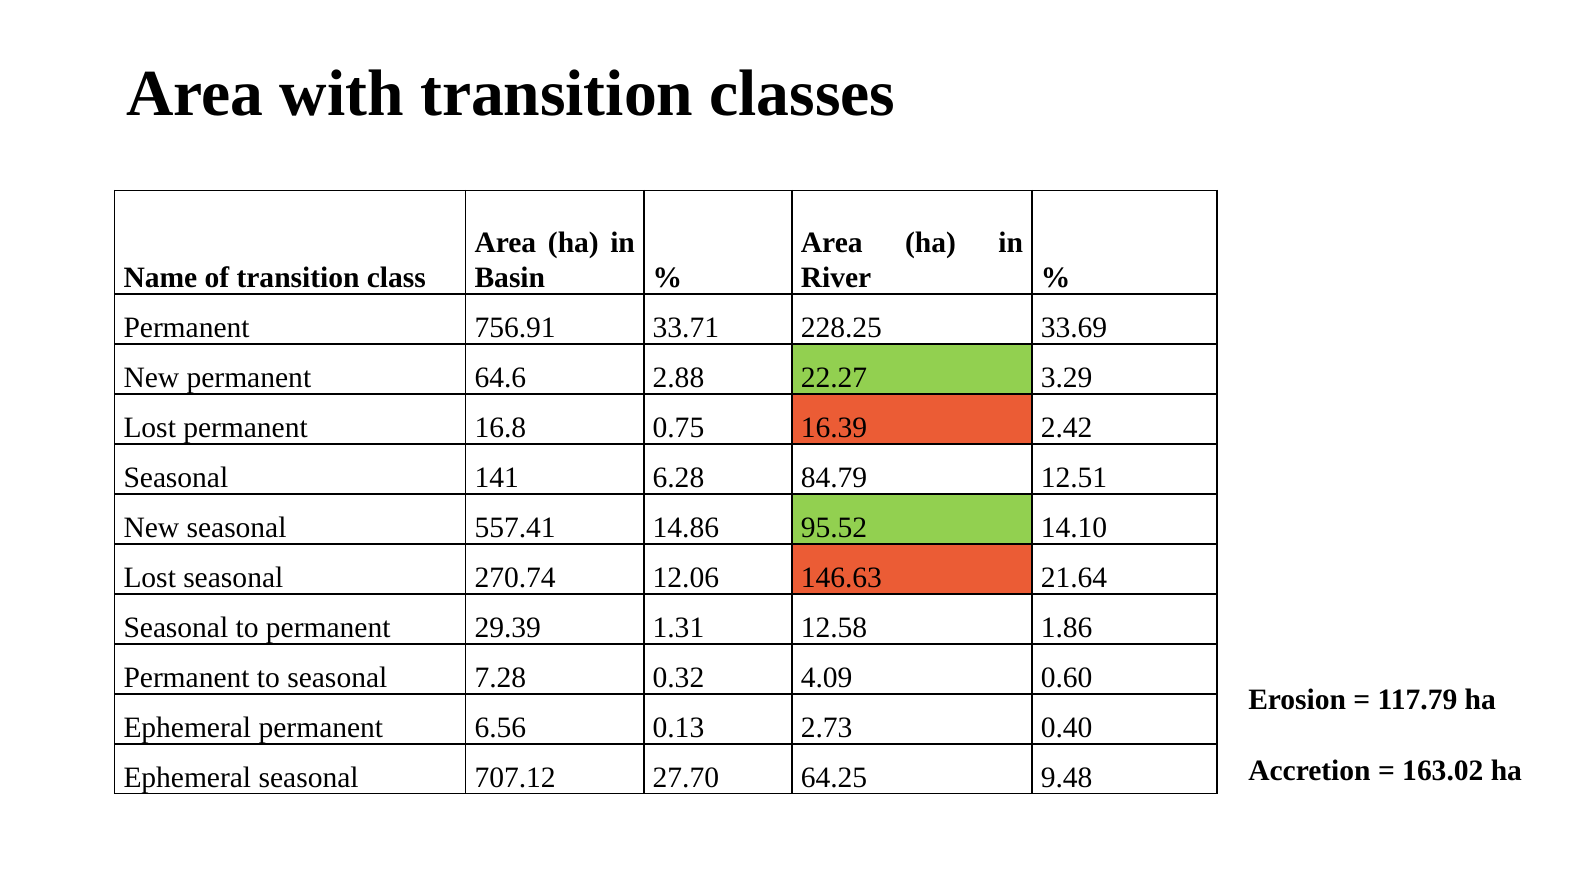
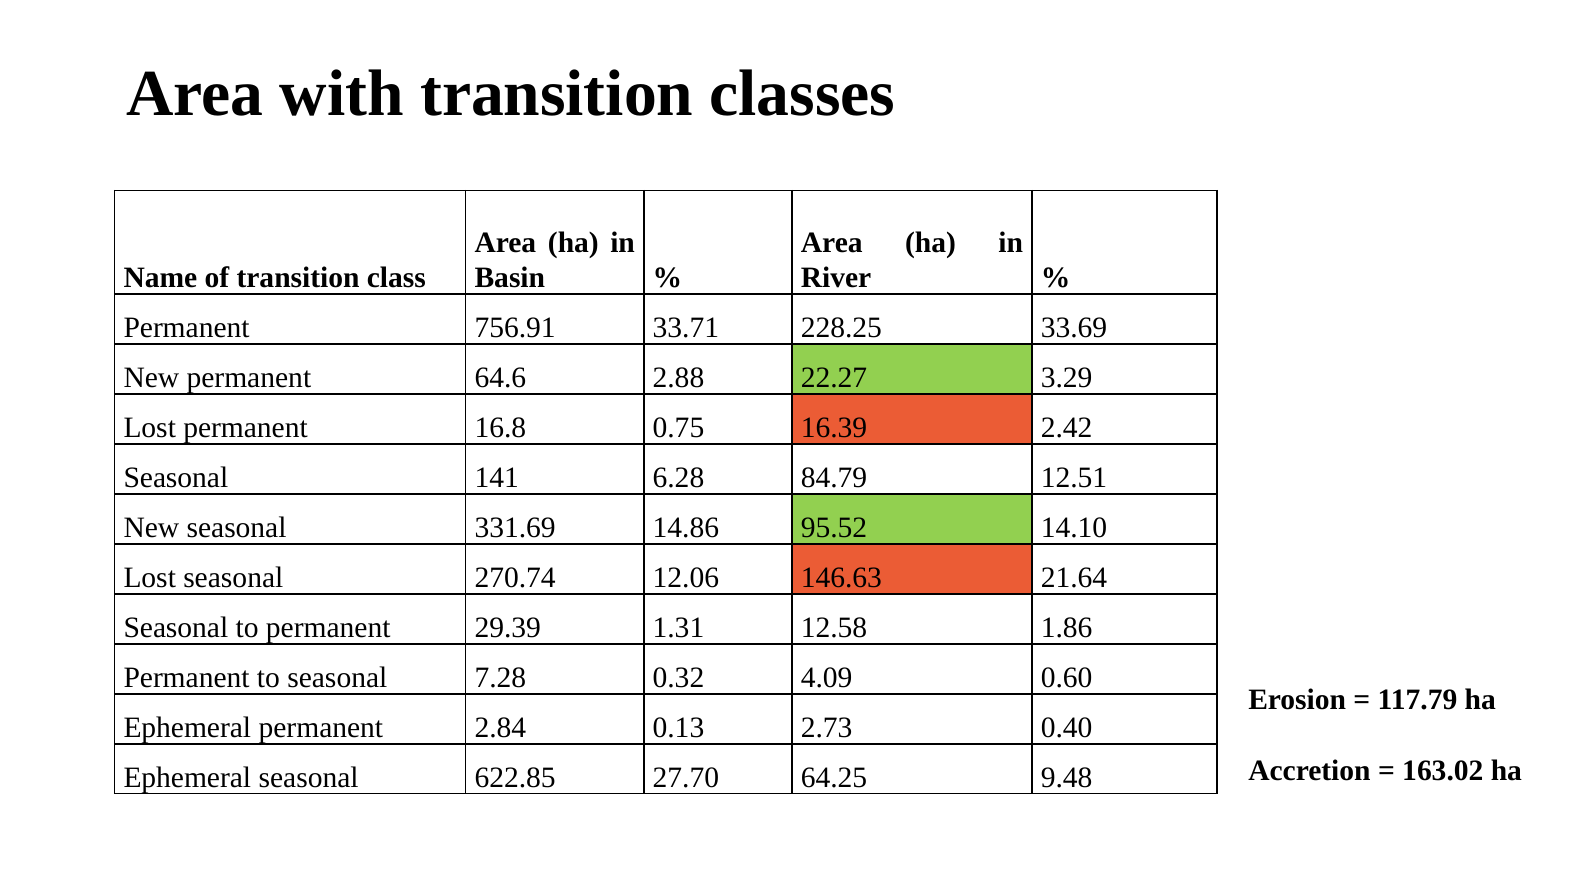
557.41: 557.41 -> 331.69 (515, 528)
6.56: 6.56 -> 2.84 (500, 727)
707.12: 707.12 -> 622.85 (515, 777)
